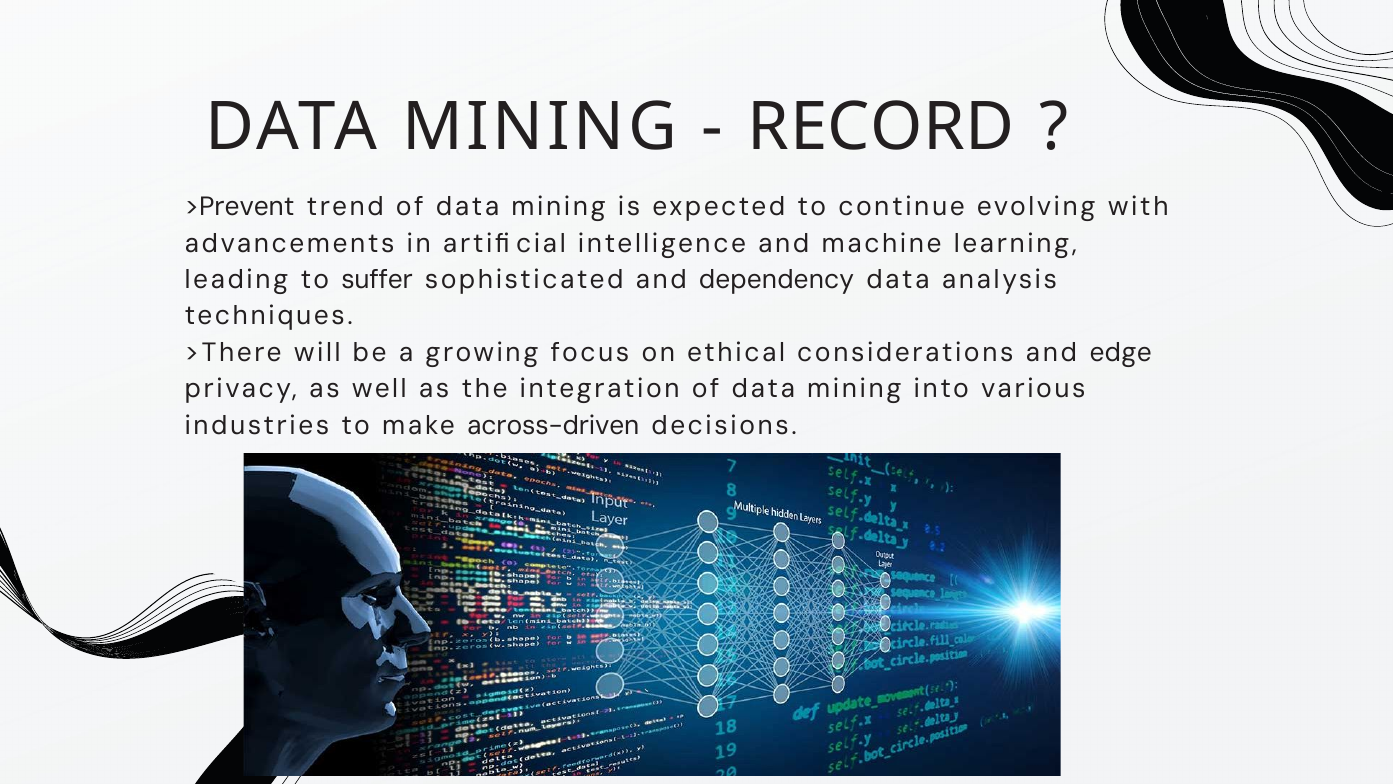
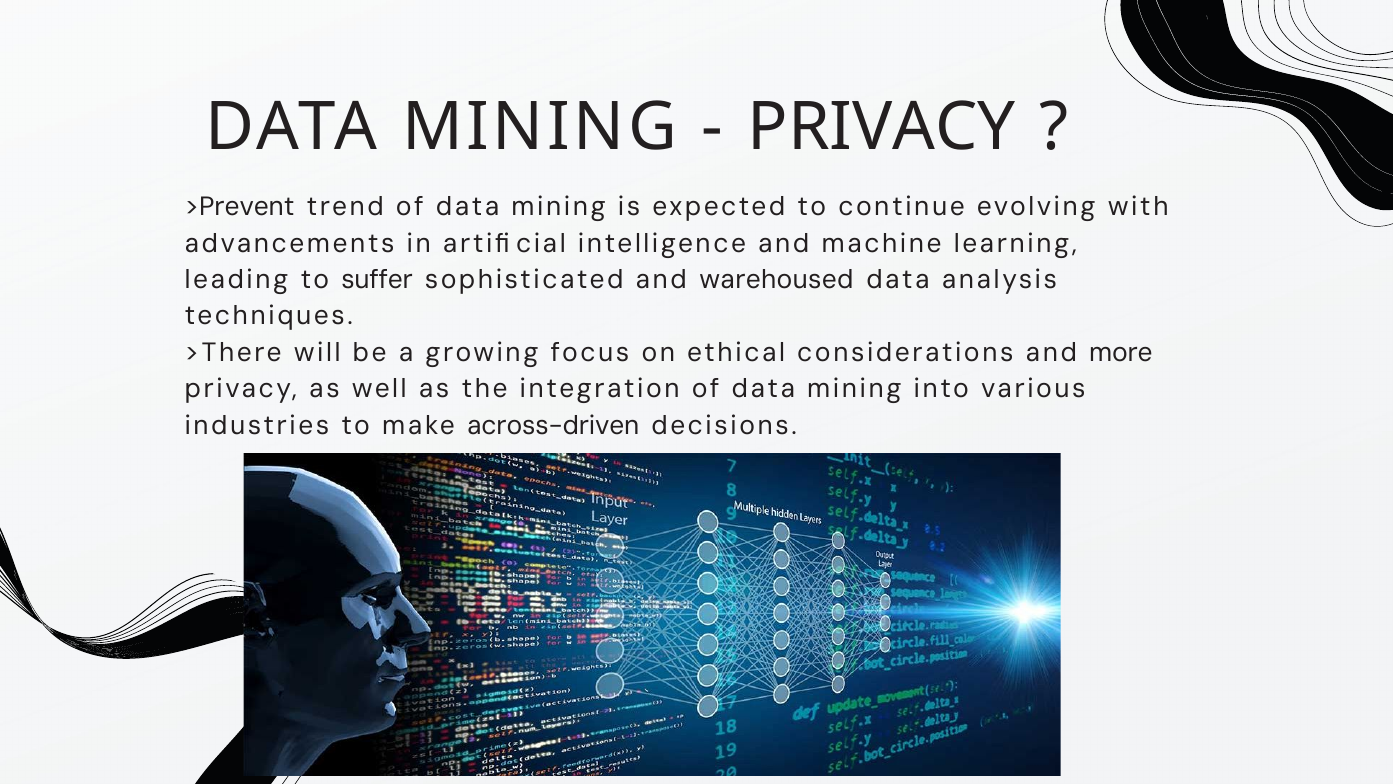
RECORD: RECORD -> PRIVACY (882, 127)
dependency: dependency -> warehoused (776, 280)
edge: edge -> more (1121, 353)
